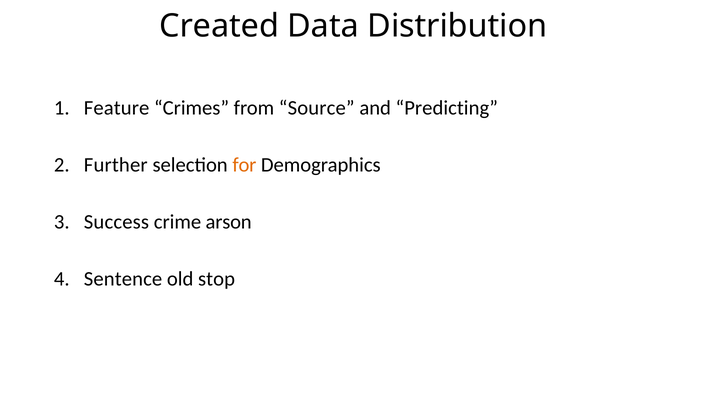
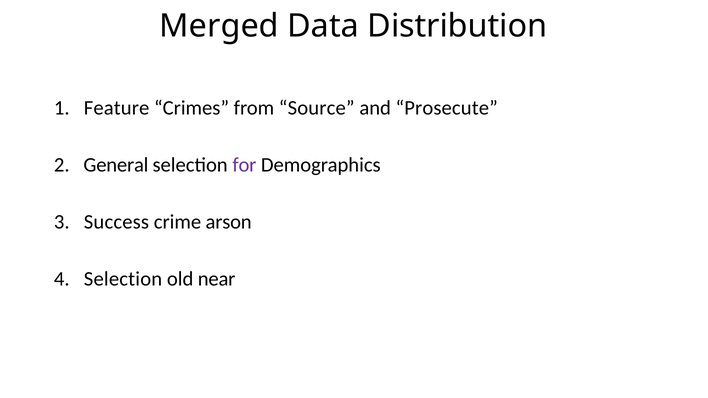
Created: Created -> Merged (219, 26)
Predicting: Predicting -> Prosecute (447, 108)
Further: Further -> General (116, 165)
for colour: orange -> purple (244, 165)
Sentence: Sentence -> Selection (123, 279)
stop: stop -> near (217, 279)
